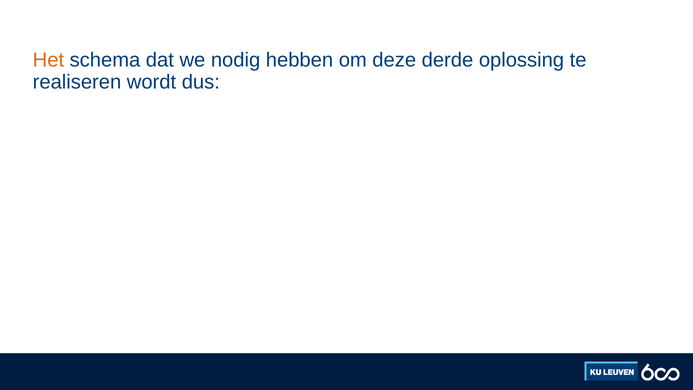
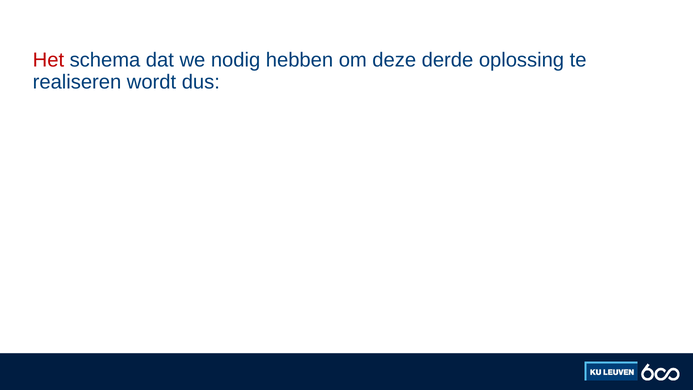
Het colour: orange -> red (48, 60)
